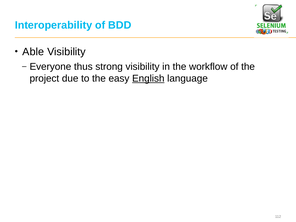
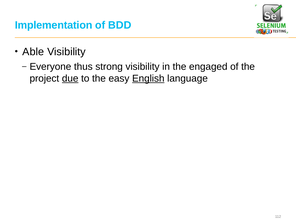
Interoperability: Interoperability -> Implementation (54, 25)
workflow: workflow -> engaged (208, 67)
due underline: none -> present (70, 79)
